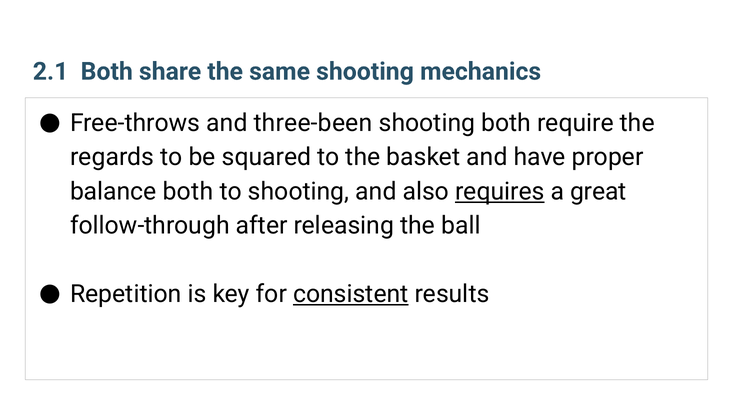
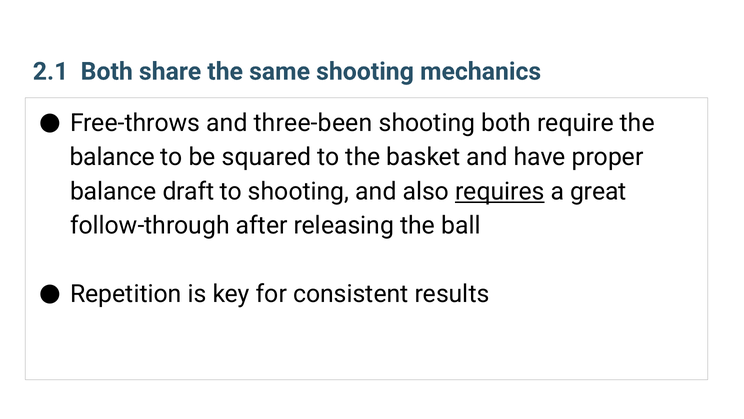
regards: regards -> balance (112, 157)
balance both: both -> draft (188, 191)
consistent underline: present -> none (351, 294)
